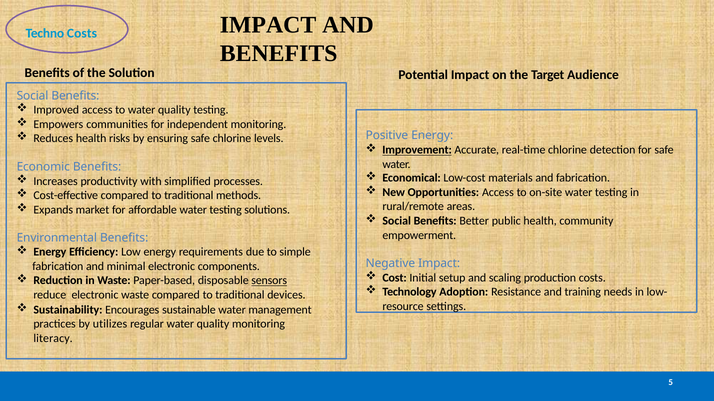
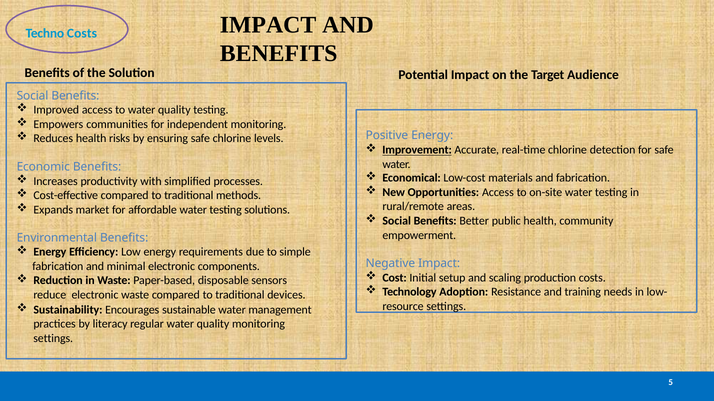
sensors underline: present -> none (269, 281)
utilizes: utilizes -> literacy (110, 324)
literacy: literacy -> settings (53, 339)
